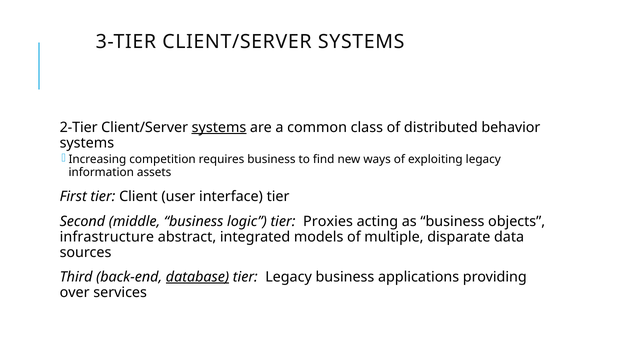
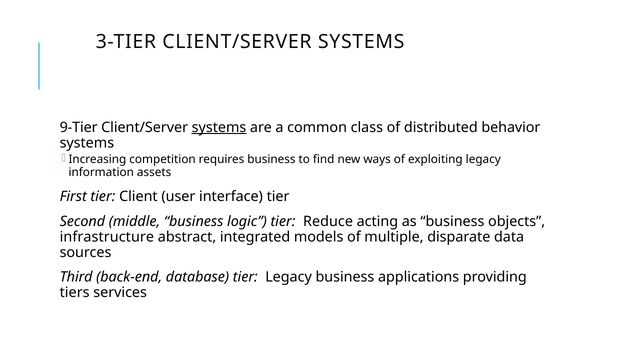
2-Tier: 2-Tier -> 9-Tier (79, 127)
Proxies: Proxies -> Reduce (328, 221)
database underline: present -> none (197, 277)
over: over -> tiers (75, 292)
